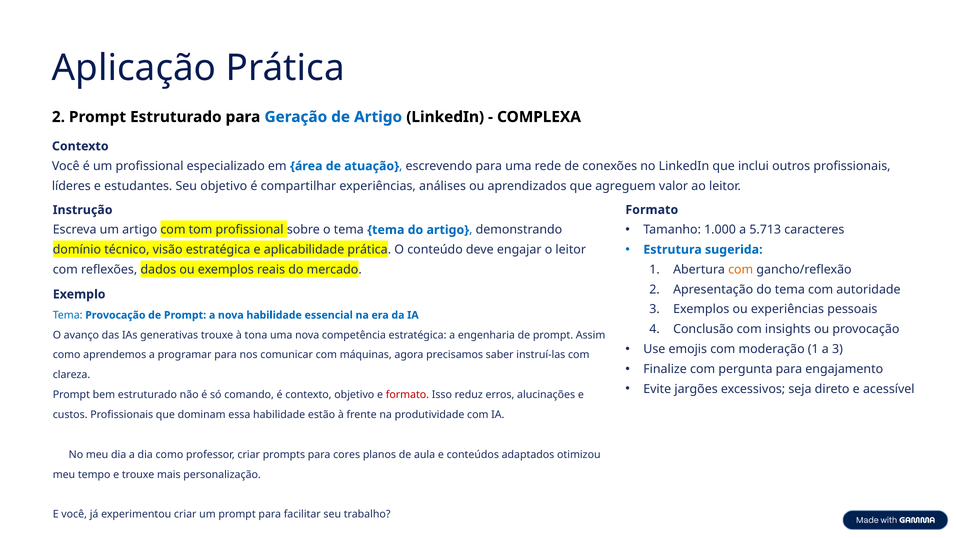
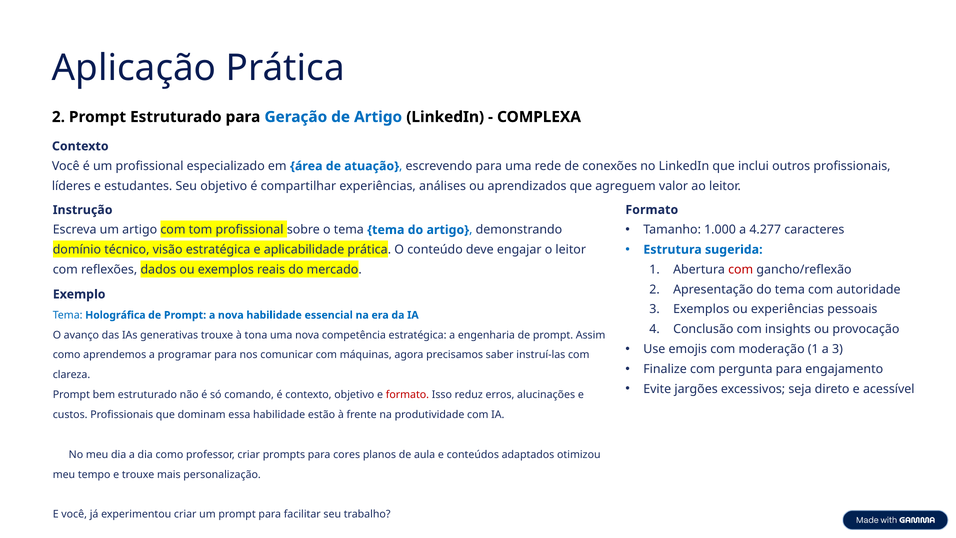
5.713: 5.713 -> 4.277 (765, 230)
com colour: orange -> red (741, 269)
Tema Provocação: Provocação -> Holográfica (115, 315)
